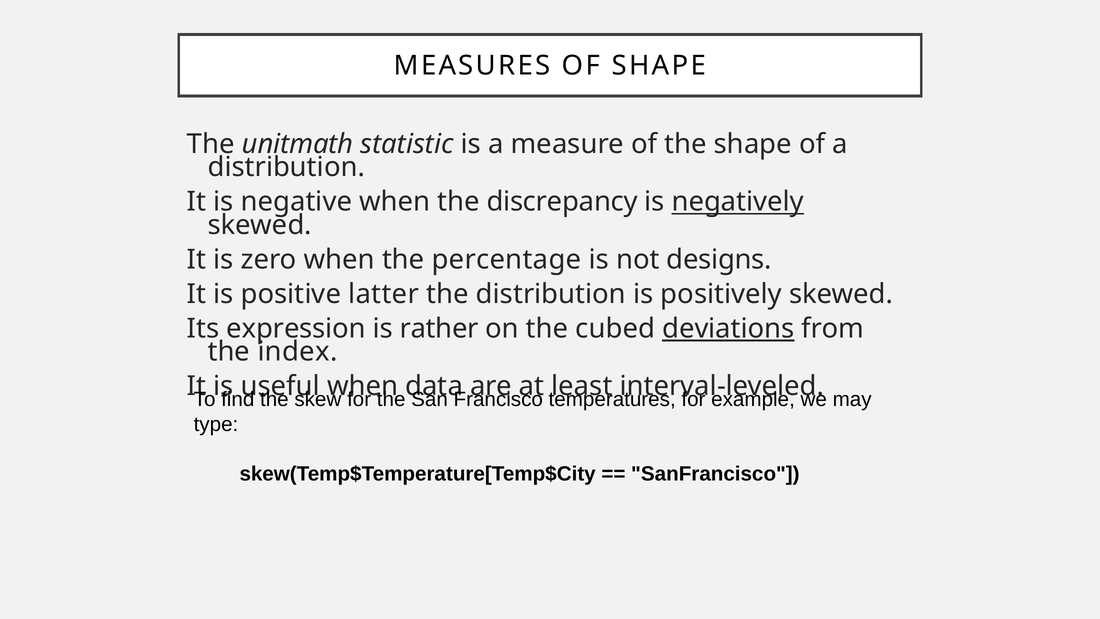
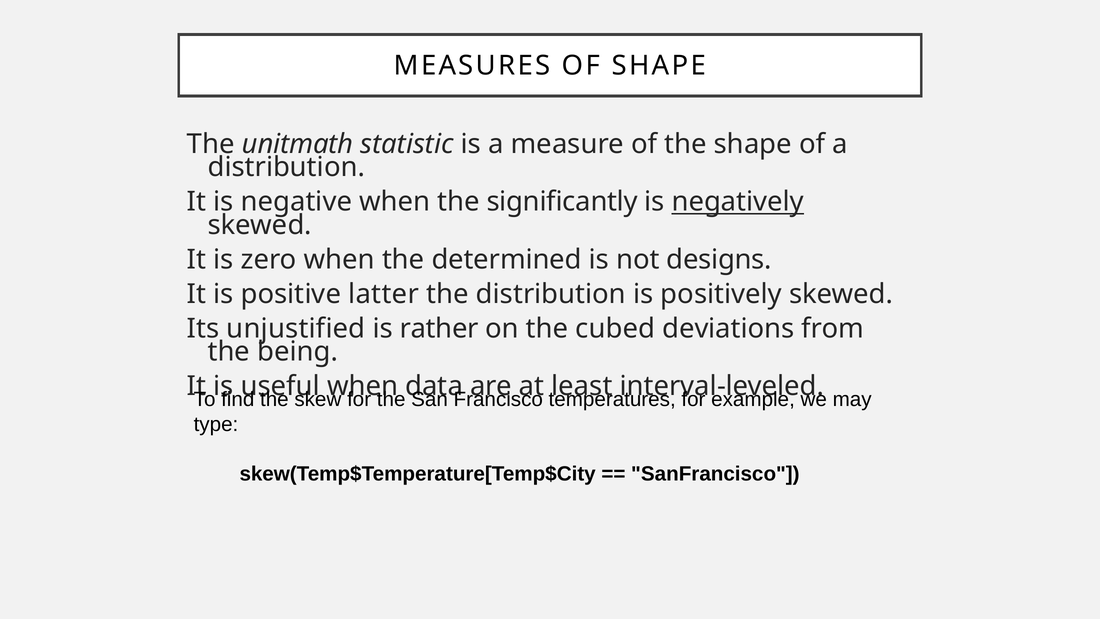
discrepancy: discrepancy -> significantly (562, 202)
percentage: percentage -> determined (507, 259)
expression: expression -> unjustified (296, 329)
deviations underline: present -> none (728, 329)
index: index -> being (298, 352)
